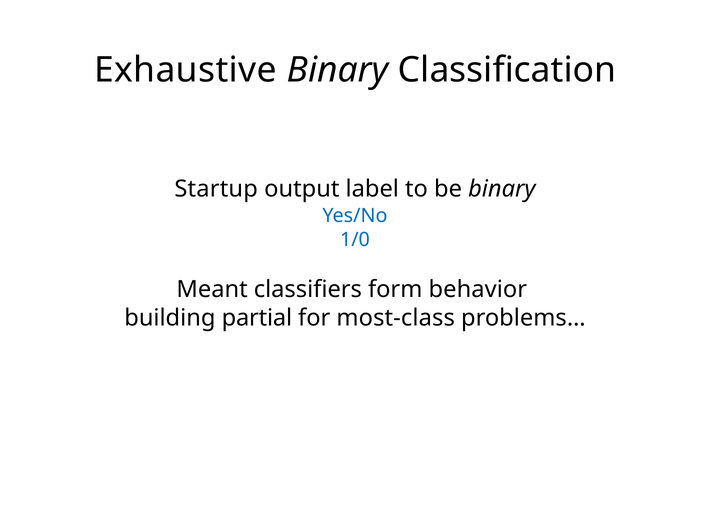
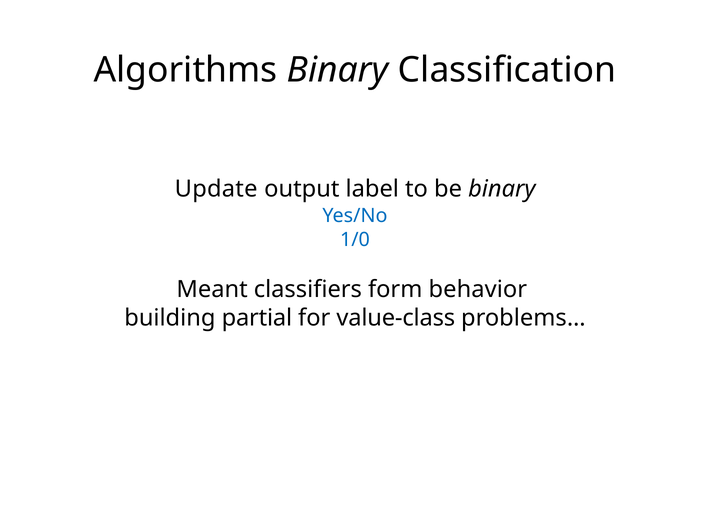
Exhaustive: Exhaustive -> Algorithms (186, 70)
Startup: Startup -> Update (216, 189)
most-class: most-class -> value-class (396, 318)
